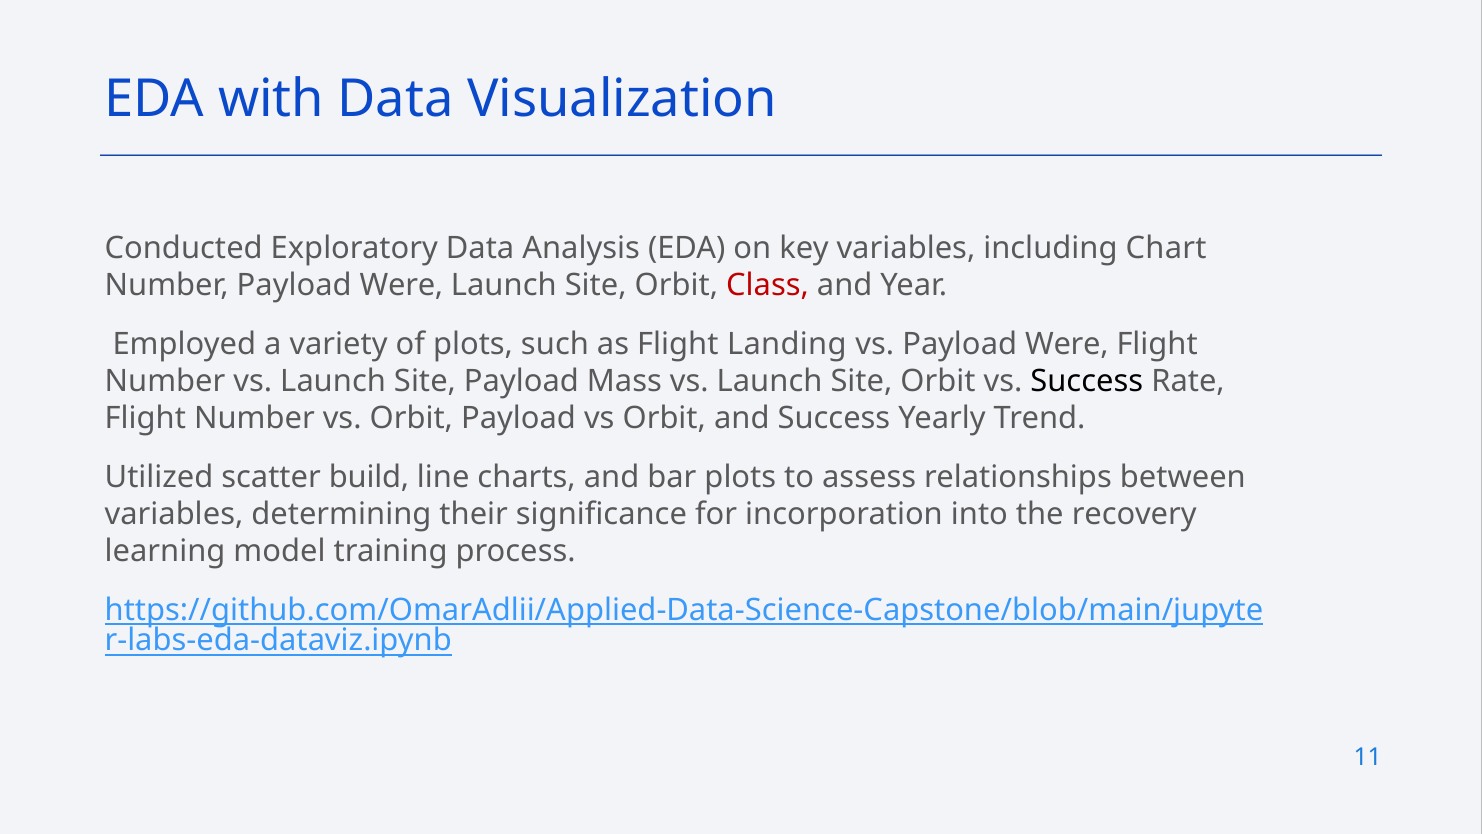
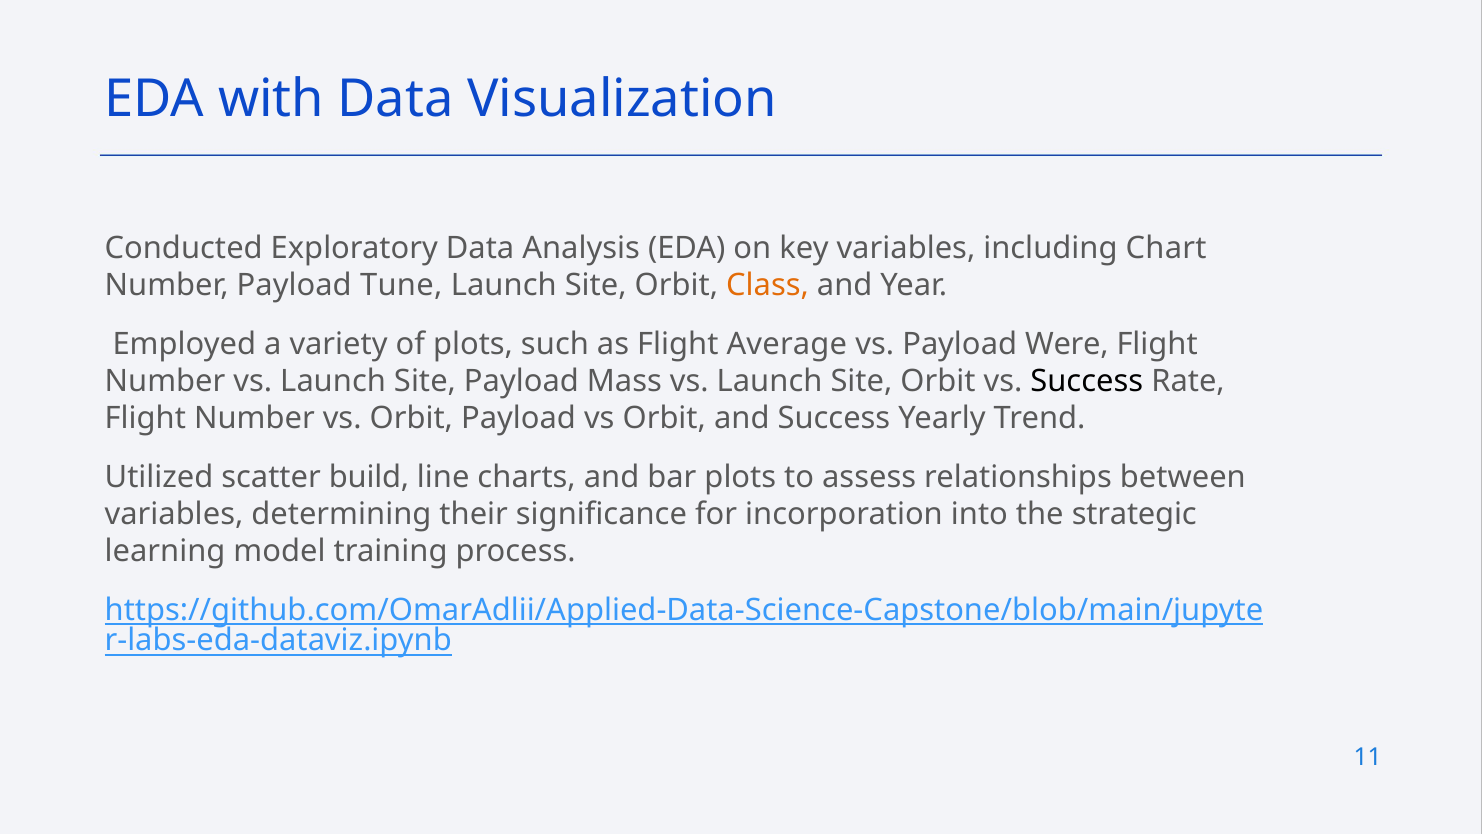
Number Payload Were: Were -> Tune (401, 285)
Class colour: red -> orange (768, 285)
Landing: Landing -> Average (787, 344)
recovery: recovery -> strategic (1134, 514)
